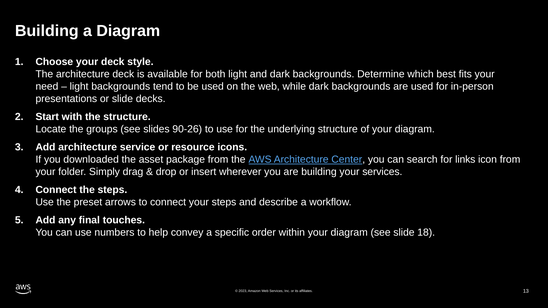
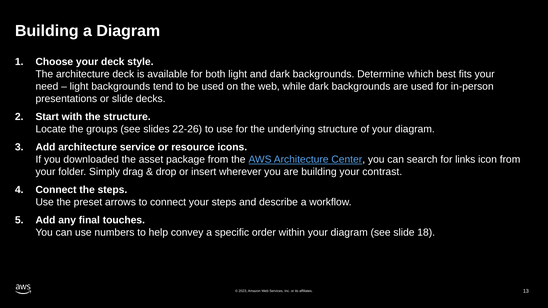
90-26: 90-26 -> 22-26 (187, 129)
your services: services -> contrast (382, 172)
